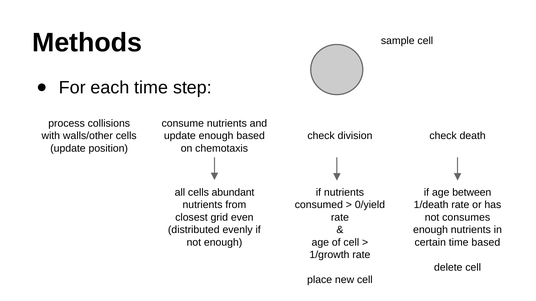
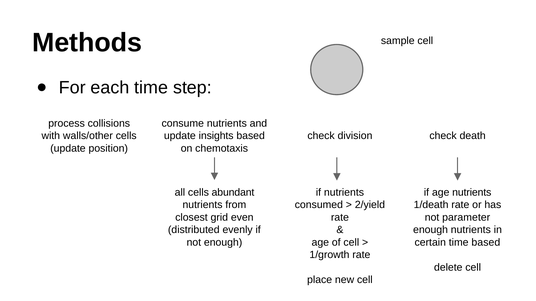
update enough: enough -> insights (216, 136)
age between: between -> nutrients (472, 193)
0/yield: 0/yield -> 2/yield (370, 205)
consumes: consumes -> parameter (466, 218)
